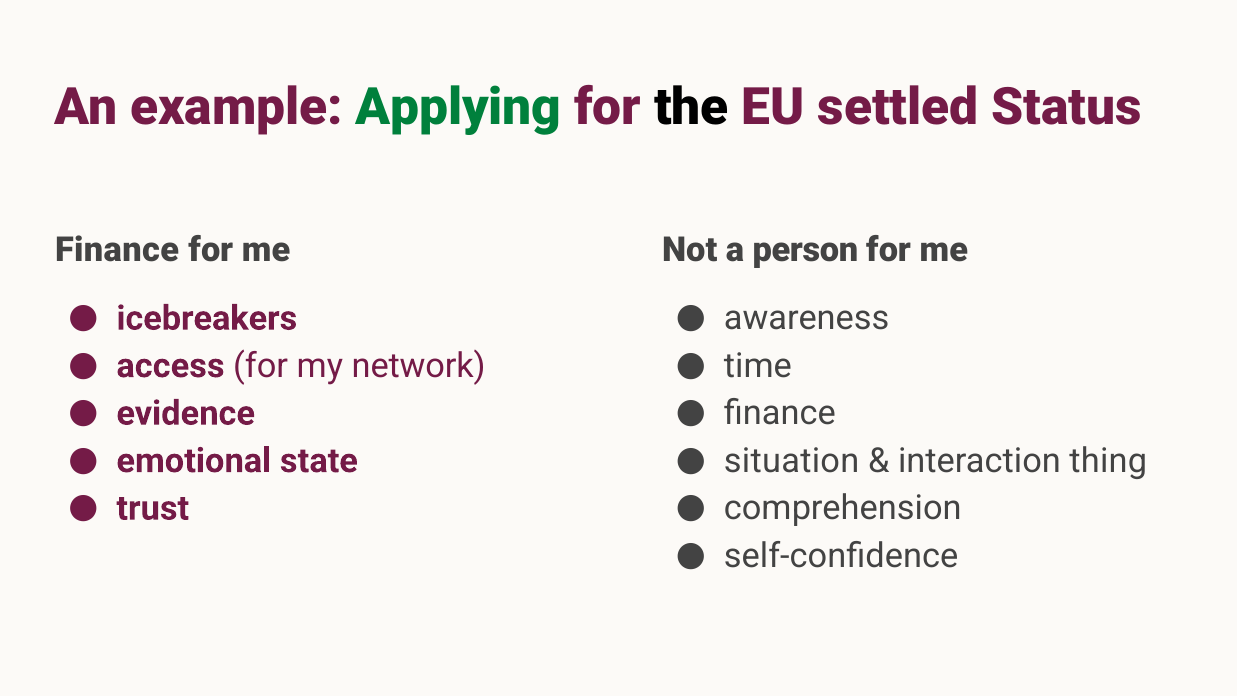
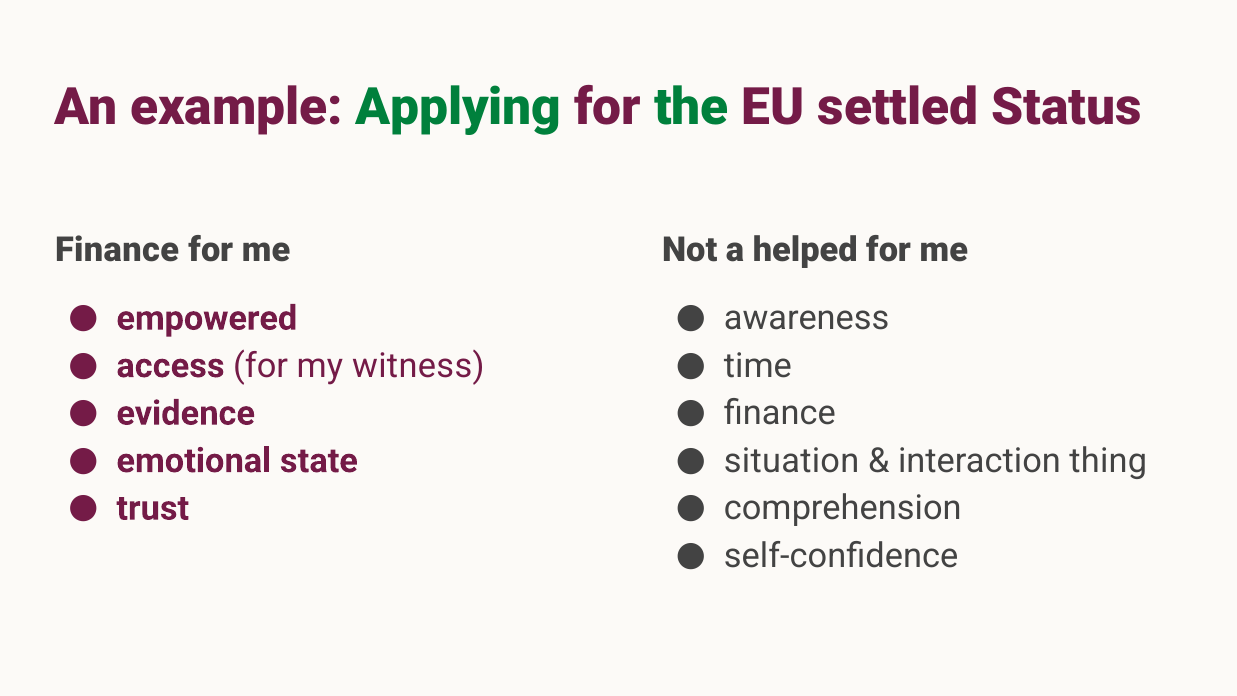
the colour: black -> green (692, 107)
person: person -> helped (805, 250)
icebreakers: icebreakers -> empowered (207, 318)
network: network -> witness (418, 366)
